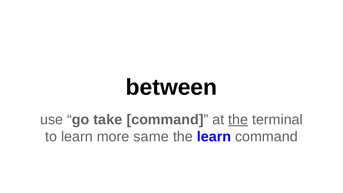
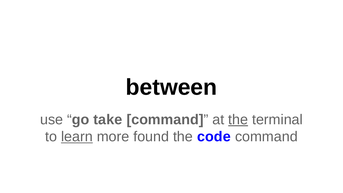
learn underline: none -> present (77, 137)
same: same -> found (151, 137)
the learn: learn -> code (214, 137)
